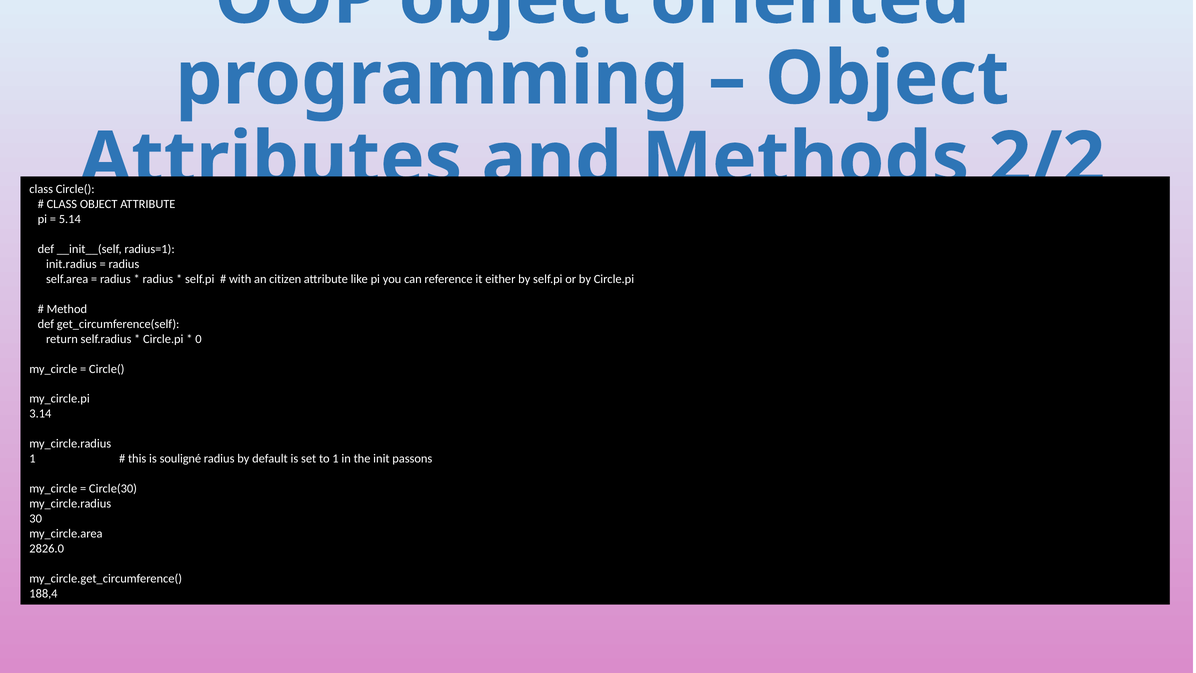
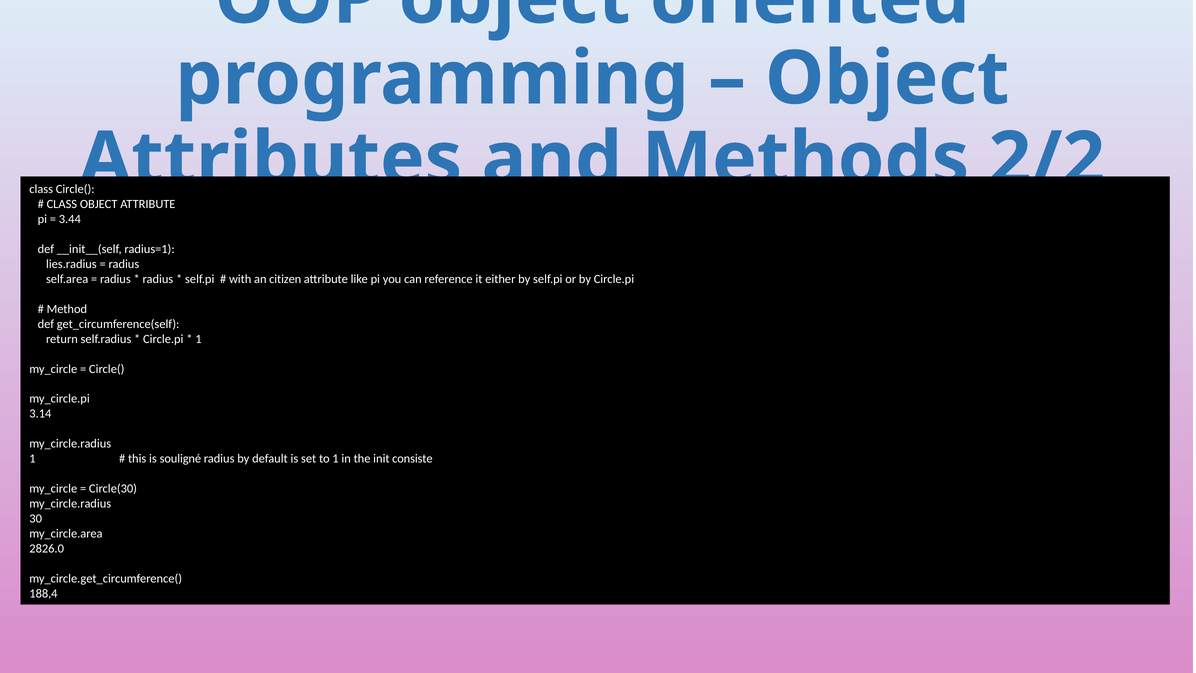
5.14: 5.14 -> 3.44 (70, 219)
init.radius: init.radius -> lies.radius (71, 264)
0: 0 -> 1 (198, 339)
passons: passons -> consiste (412, 459)
